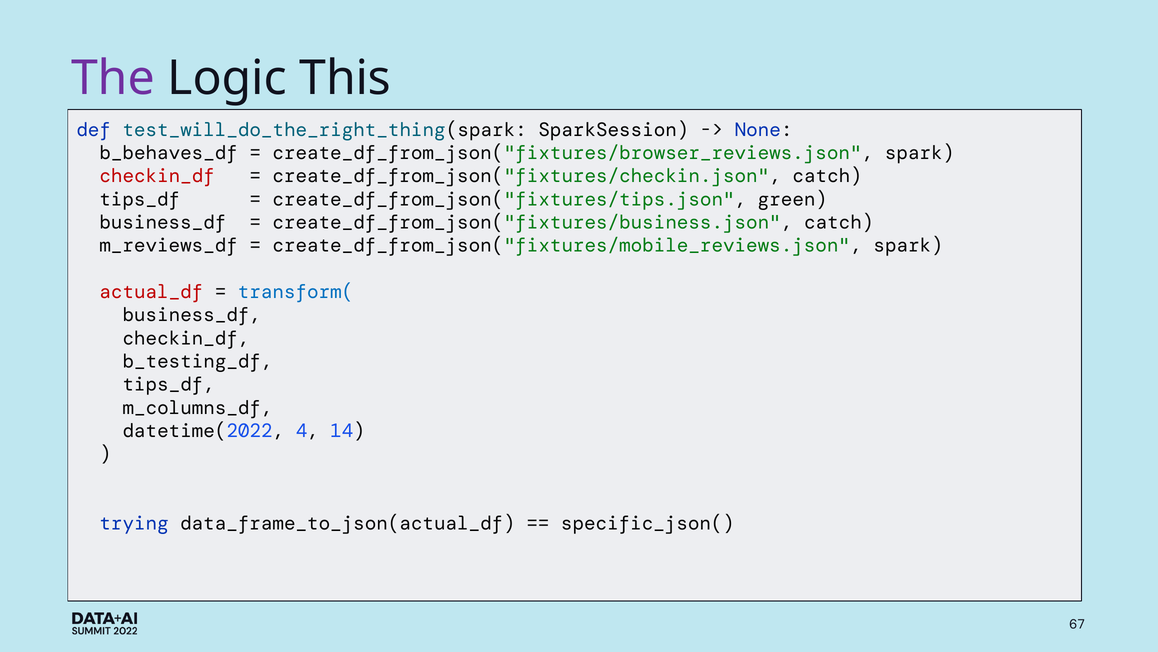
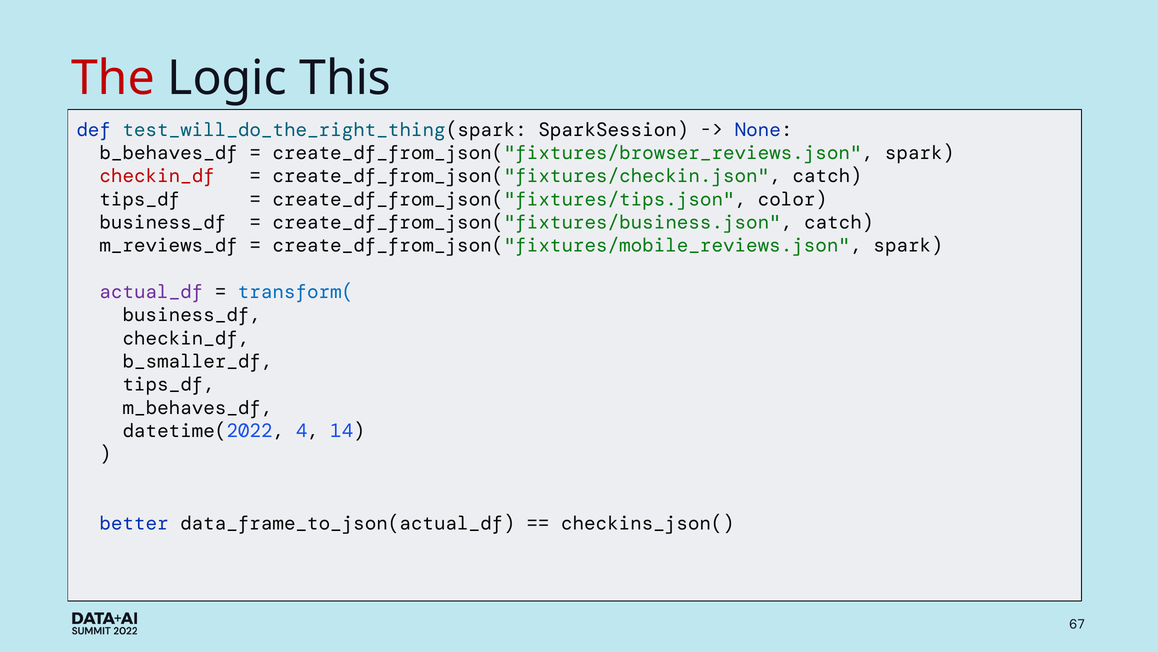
The colour: purple -> red (113, 78)
green: green -> color (792, 199)
actual_df colour: red -> purple (151, 292)
b_testing_df: b_testing_df -> b_smaller_df (198, 361)
m_columns_df: m_columns_df -> m_behaves_df (198, 407)
trying: trying -> better (134, 523)
specific_json(: specific_json( -> checkins_json( (648, 523)
